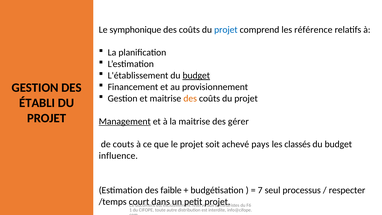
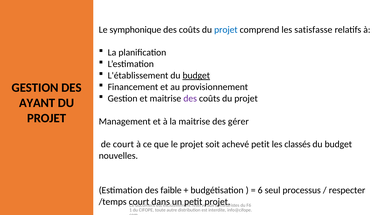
référence: référence -> satisfasse (313, 30)
des colour: orange -> purple (190, 98)
ÉTABLI: ÉTABLI -> AYANT (37, 103)
Management underline: present -> none (125, 121)
de couts: couts -> court (123, 144)
achevé pays: pays -> petit (260, 144)
influence: influence -> nouvelles (118, 156)
7: 7 -> 6 (260, 190)
